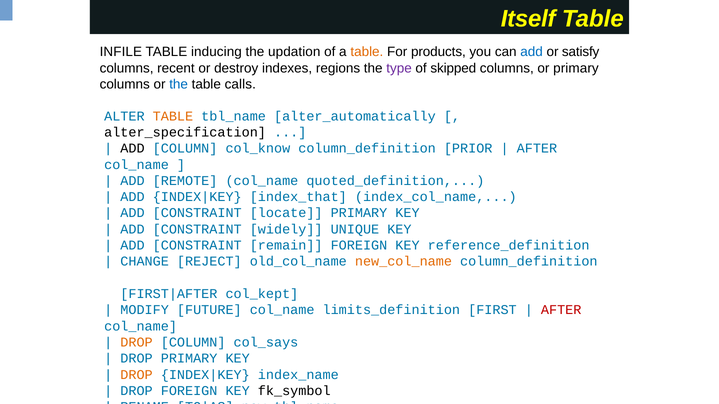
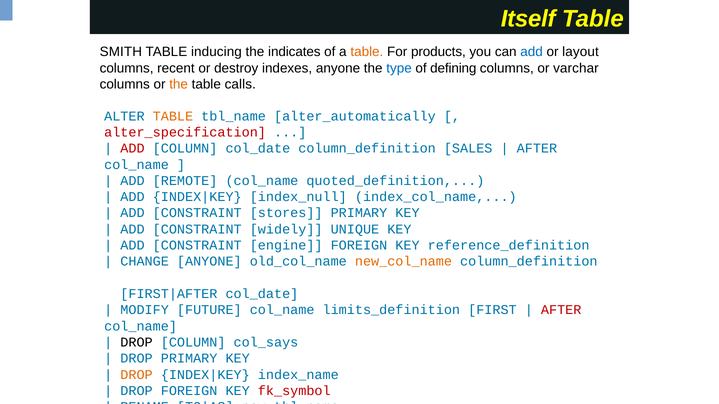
INFILE: INFILE -> SMITH (121, 52)
updation: updation -> indicates (294, 52)
satisfy: satisfy -> layout (581, 52)
indexes regions: regions -> anyone (338, 68)
type colour: purple -> blue (399, 68)
skipped: skipped -> defining (453, 68)
or primary: primary -> varchar (576, 68)
the colour: blue -> orange (179, 84)
alter_specification colour: black -> red (185, 132)
ADD colour: black -> red (132, 149)
COLUMN col_know: col_know -> col_date (258, 149)
PRIOR: PRIOR -> SALES (468, 149)
index_that: index_that -> index_null (298, 197)
locate: locate -> stores (286, 213)
remain: remain -> engine (286, 246)
CHANGE REJECT: REJECT -> ANYONE (209, 262)
col_kept: col_kept -> col_date (262, 294)
DROP colour: orange -> black (137, 343)
fk_symbol colour: black -> red (294, 391)
